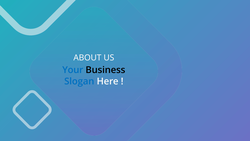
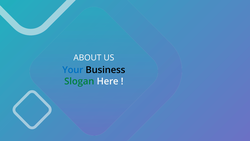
Slogan colour: blue -> green (79, 81)
